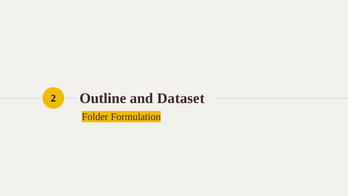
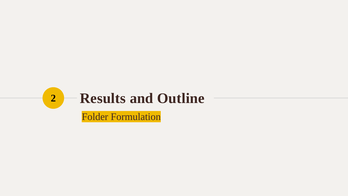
Outline: Outline -> Results (103, 98)
Dataset: Dataset -> Outline (181, 98)
